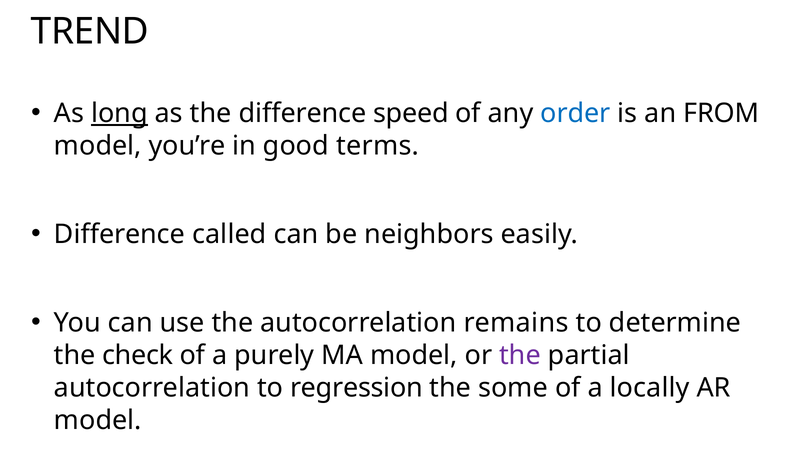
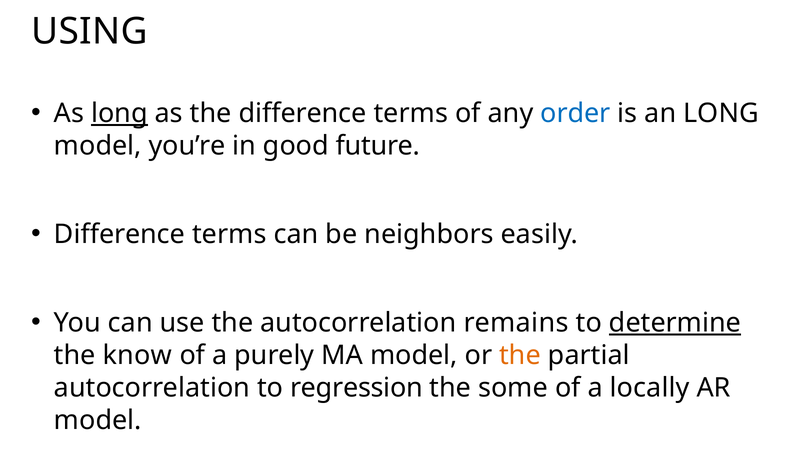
TREND: TREND -> USING (90, 31)
the difference speed: speed -> terms (411, 113)
an FROM: FROM -> LONG (721, 113)
terms: terms -> future (378, 146)
called: called -> terms (229, 234)
determine underline: none -> present (675, 323)
check: check -> know (137, 355)
the colour: purple -> orange (520, 355)
